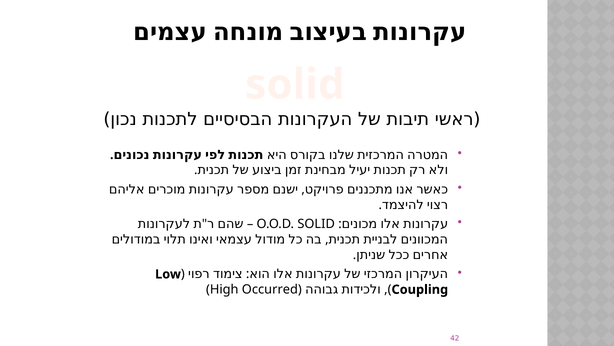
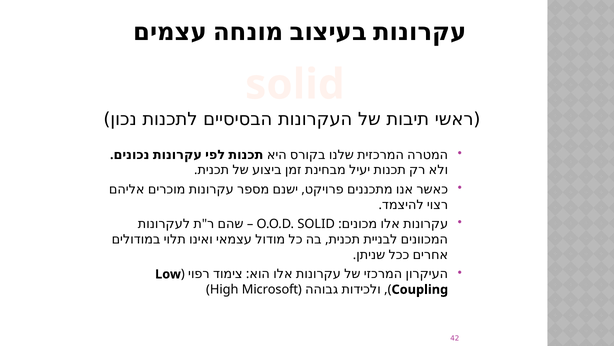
Occurred: Occurred -> Microsoft (270, 289)
